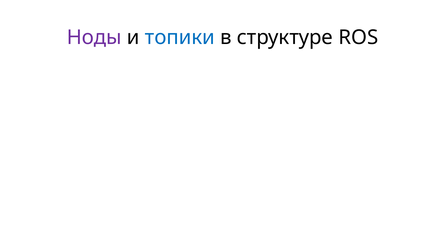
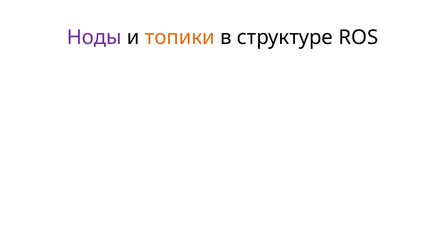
топики colour: blue -> orange (180, 37)
